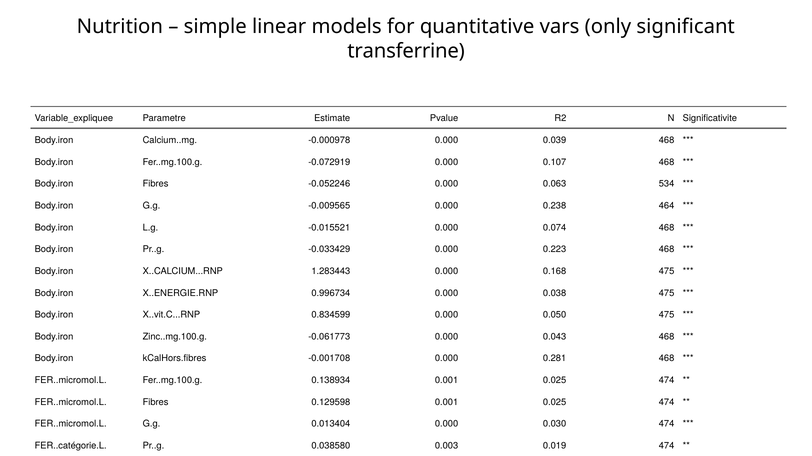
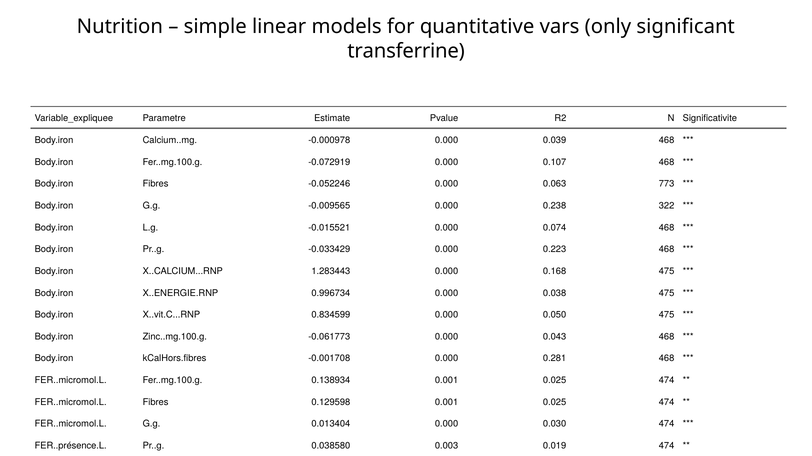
534: 534 -> 773 (667, 184)
464: 464 -> 322 (667, 206)
FER..catégorie.L: FER..catégorie.L -> FER..présence.L (71, 446)
